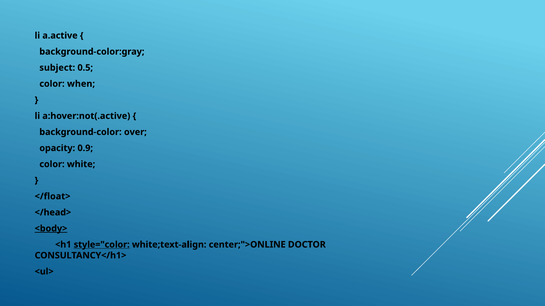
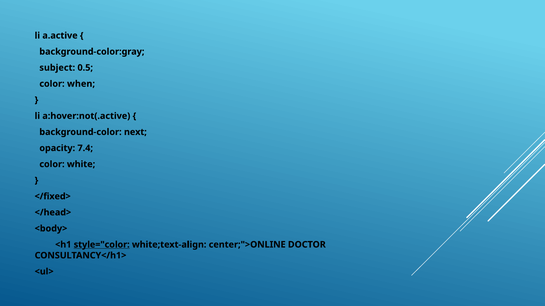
over: over -> next (135, 132)
0.9: 0.9 -> 7.4 (85, 148)
</float>: </float> -> </fixed> (53, 197)
<body> underline: present -> none (51, 229)
